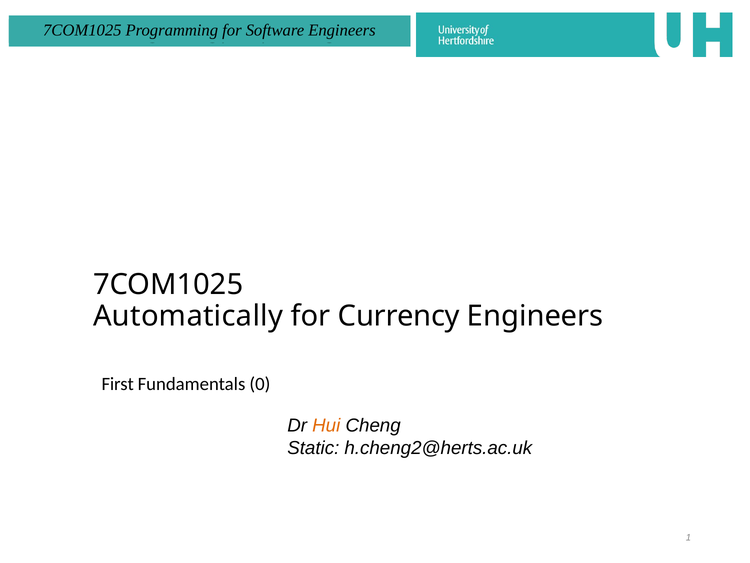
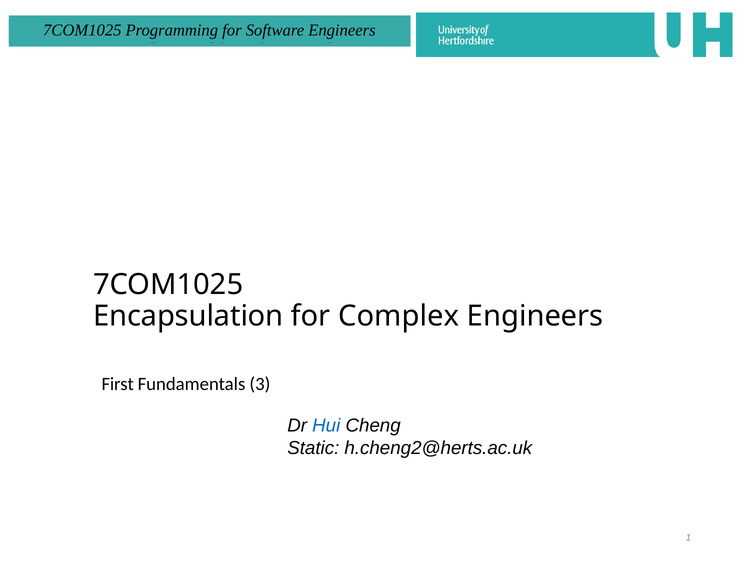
Automatically: Automatically -> Encapsulation (188, 316)
Currency: Currency -> Complex (399, 316)
0: 0 -> 3 (260, 384)
Hui colour: orange -> blue (326, 425)
